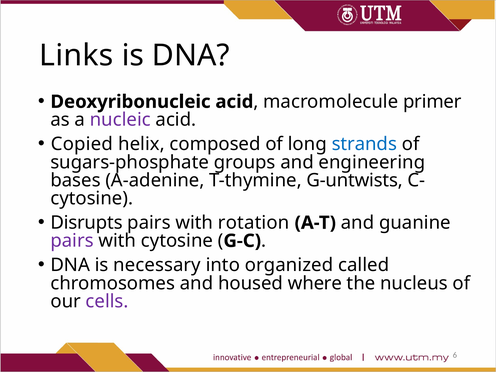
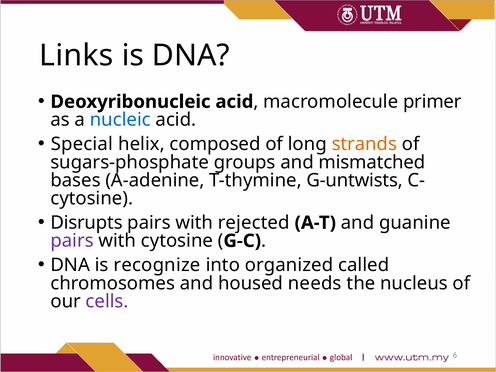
nucleic colour: purple -> blue (120, 120)
Copied: Copied -> Special (82, 144)
strands colour: blue -> orange (364, 144)
engineering: engineering -> mismatched (372, 162)
rotation: rotation -> rejected (254, 223)
necessary: necessary -> recognize (157, 265)
where: where -> needs (315, 283)
